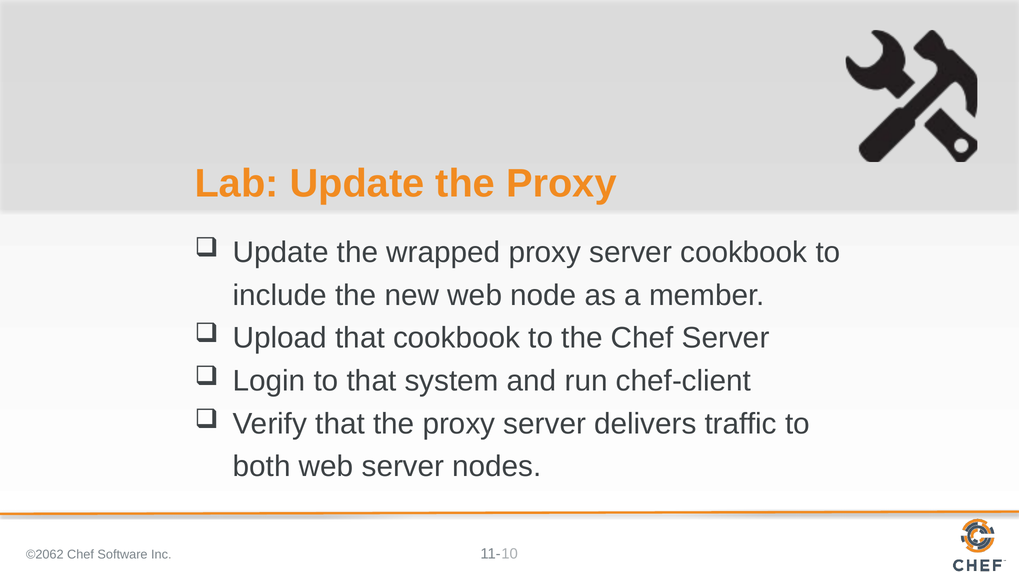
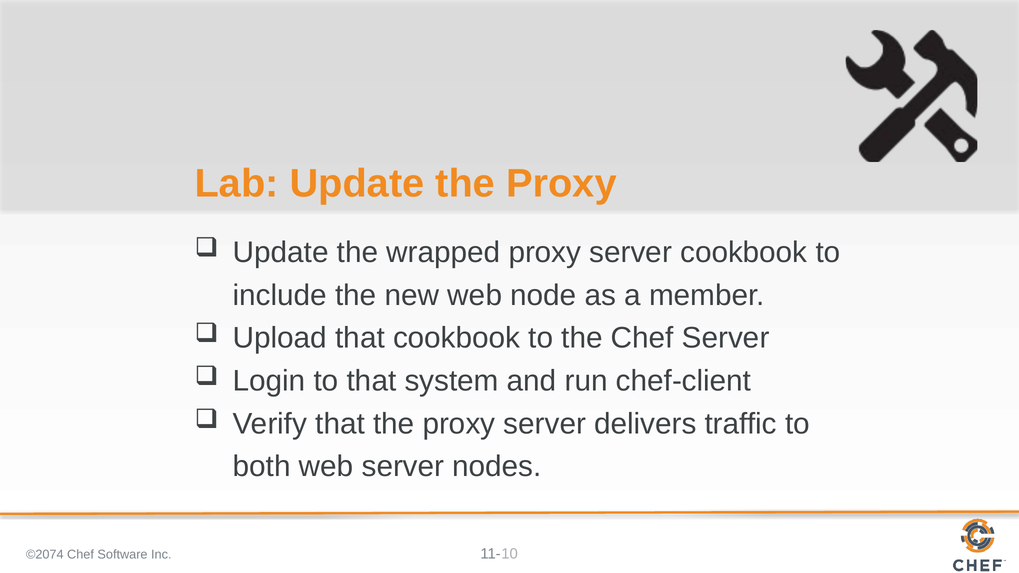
©2062: ©2062 -> ©2074 (45, 555)
